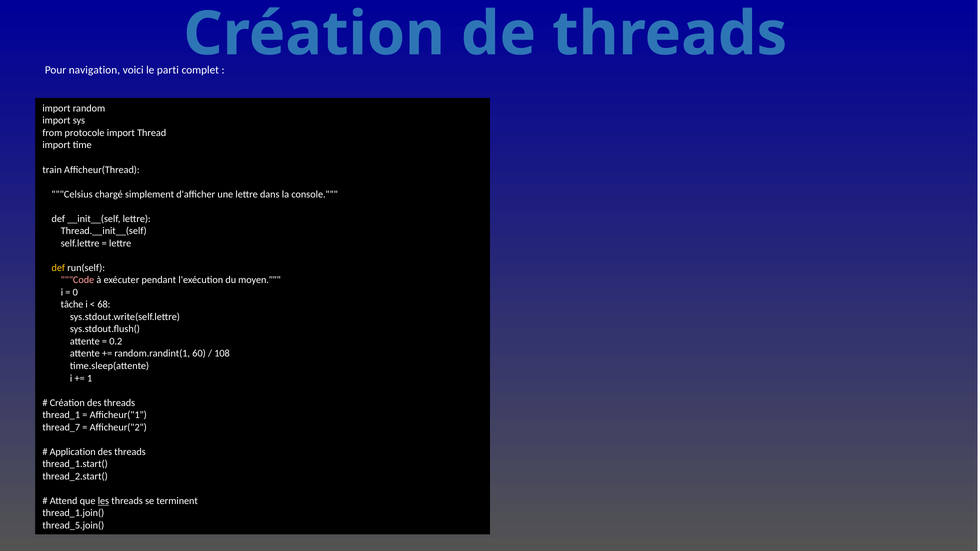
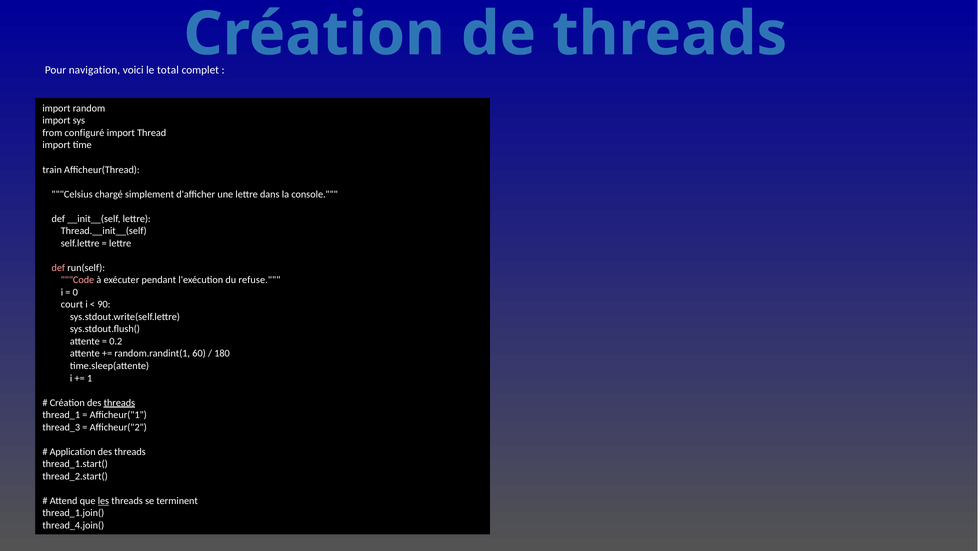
parti: parti -> total (168, 70)
protocole: protocole -> configuré (85, 133)
def colour: yellow -> pink (58, 268)
moyen: moyen -> refuse (259, 280)
tâche: tâche -> court (72, 305)
68: 68 -> 90 (104, 305)
108: 108 -> 180 (222, 354)
threads underline: none -> present (119, 403)
thread_7: thread_7 -> thread_3 (61, 427)
thread_5.join(: thread_5.join( -> thread_4.join( (73, 526)
